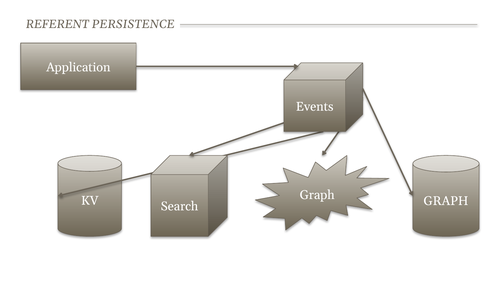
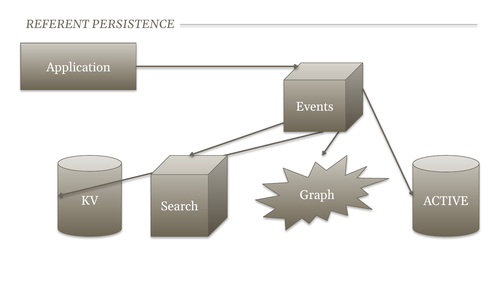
GRAPH: GRAPH -> ACTIVE (446, 201)
